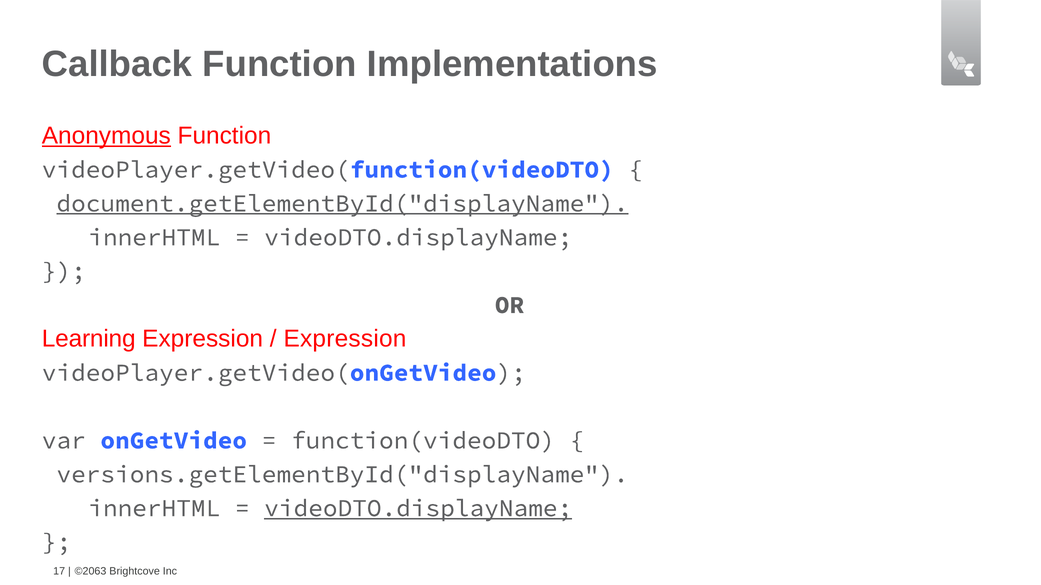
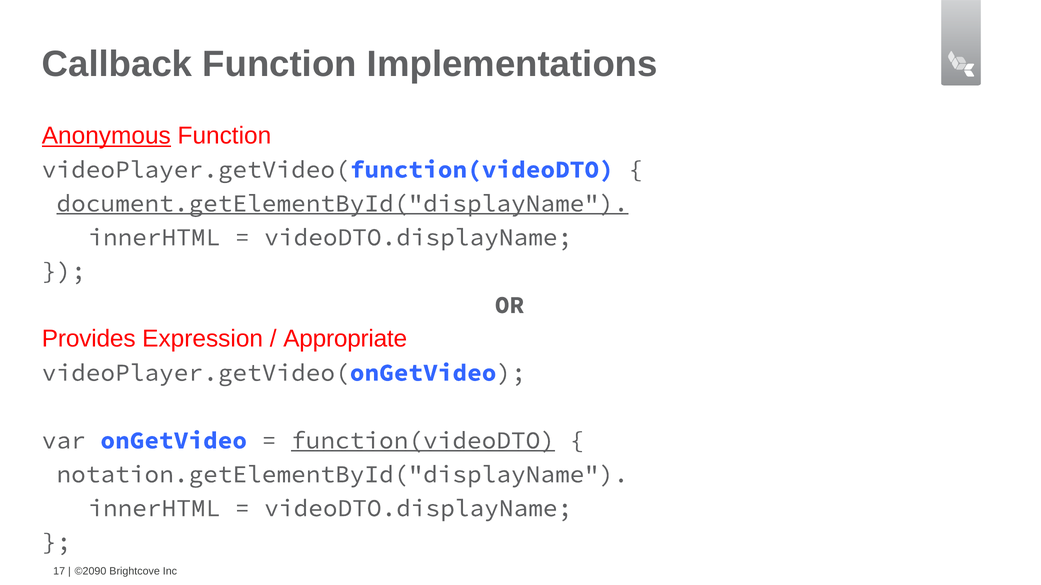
Learning: Learning -> Provides (89, 339)
Expression: Expression -> Appropriate (345, 339)
function(videoDTO underline: none -> present (423, 441)
versions.getElementById("displayName: versions.getElementById("displayName -> notation.getElementById("displayName (342, 475)
videoDTO.displayName underline: present -> none (418, 509)
©2063: ©2063 -> ©2090 (91, 572)
